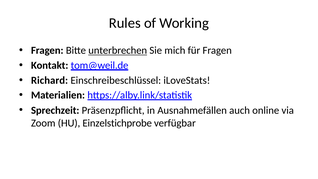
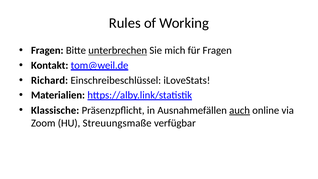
Sprechzeit: Sprechzeit -> Klassische (55, 110)
auch underline: none -> present (240, 110)
Einzelstichprobe: Einzelstichprobe -> Streuungsmaße (117, 123)
